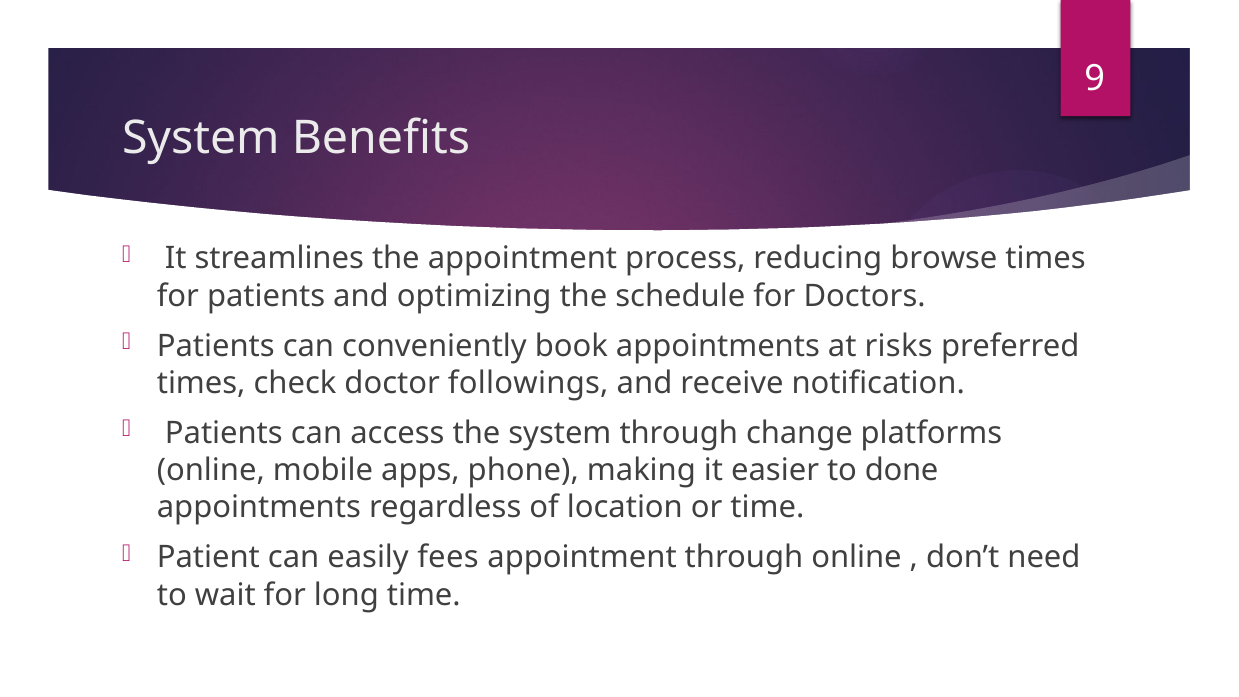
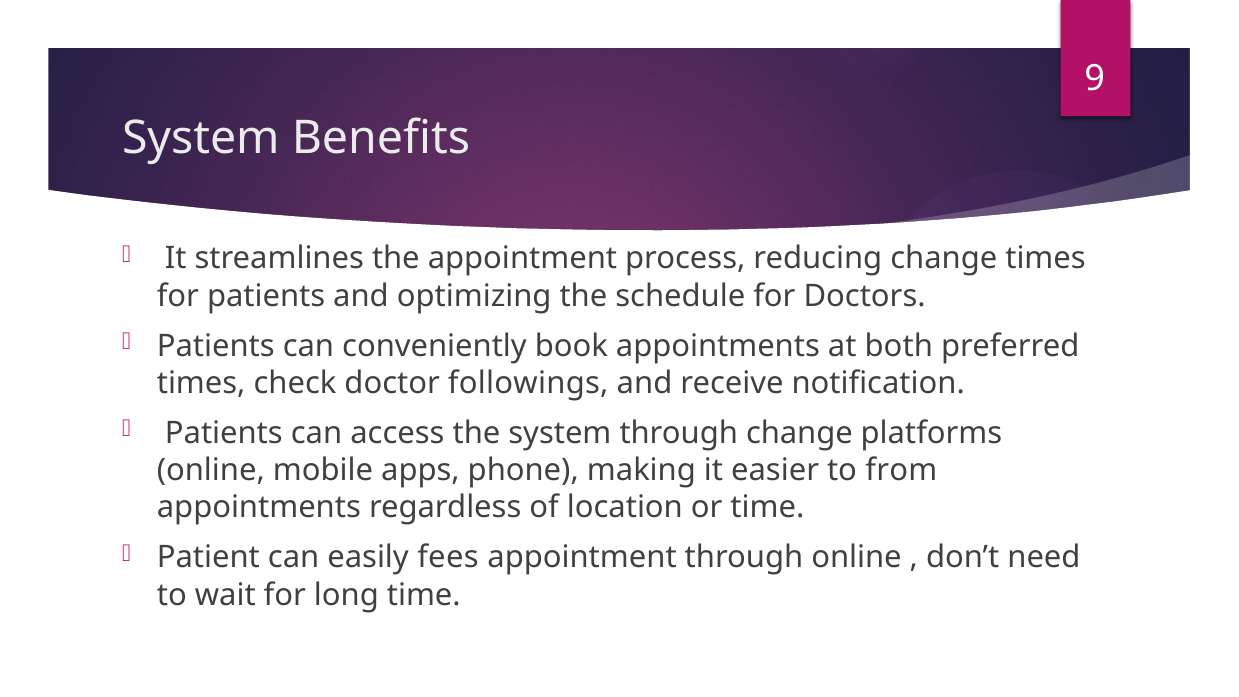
reducing browse: browse -> change (944, 259)
risks: risks -> both (899, 346)
done: done -> from (901, 470)
